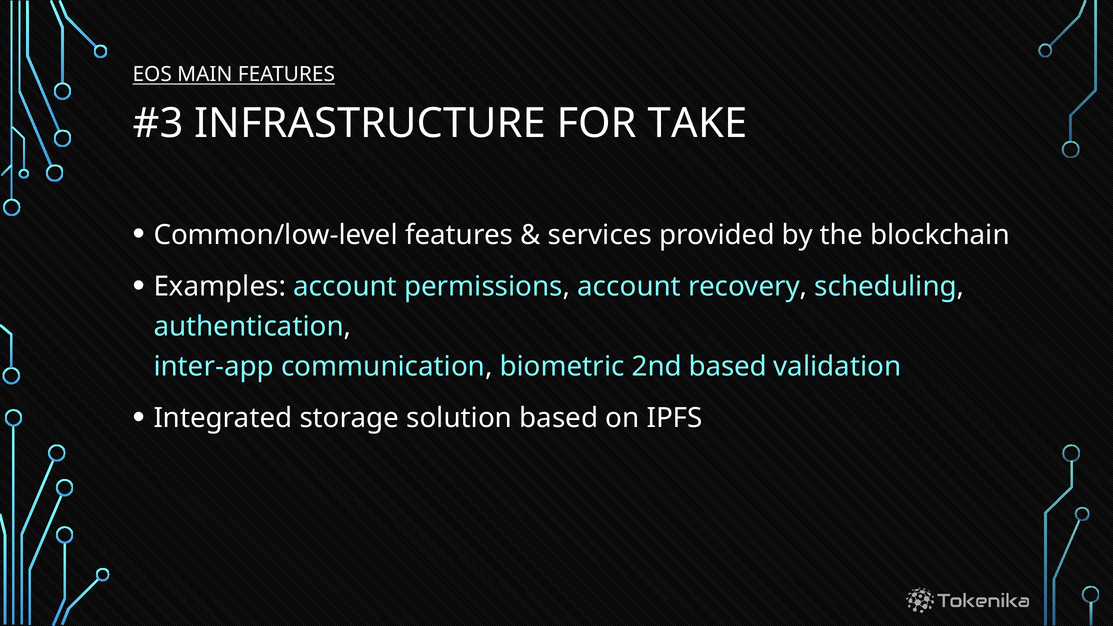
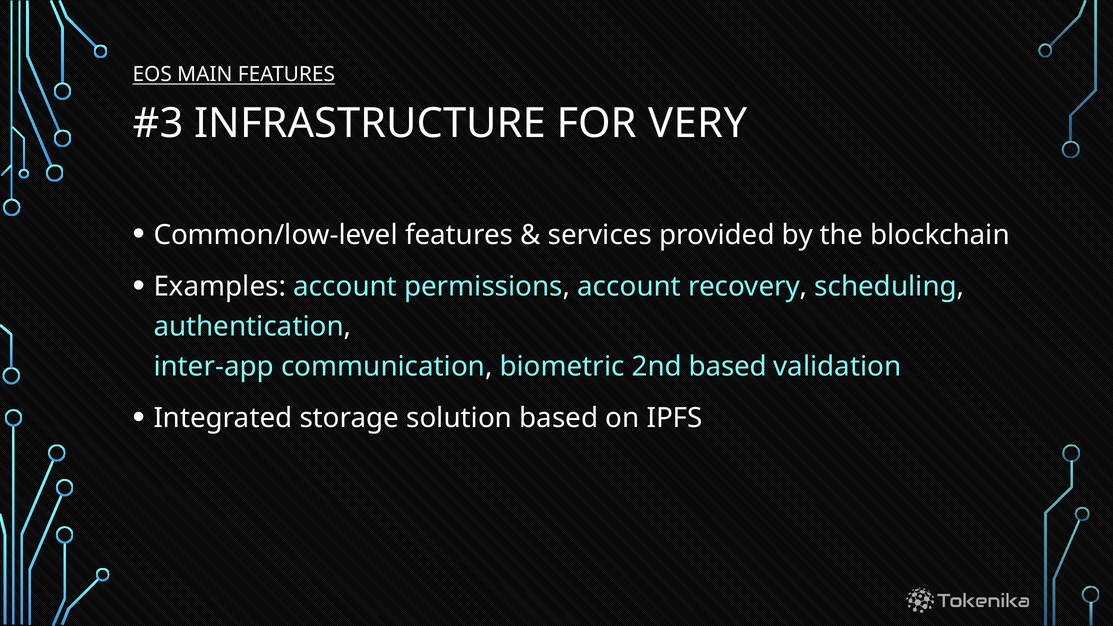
TAKE: TAKE -> VERY (698, 124)
